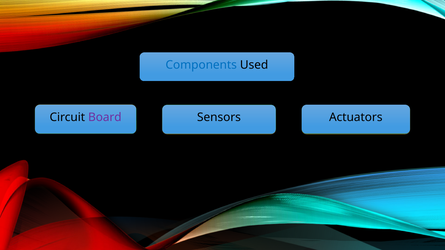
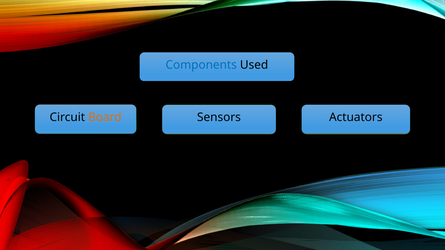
Board colour: purple -> orange (105, 117)
